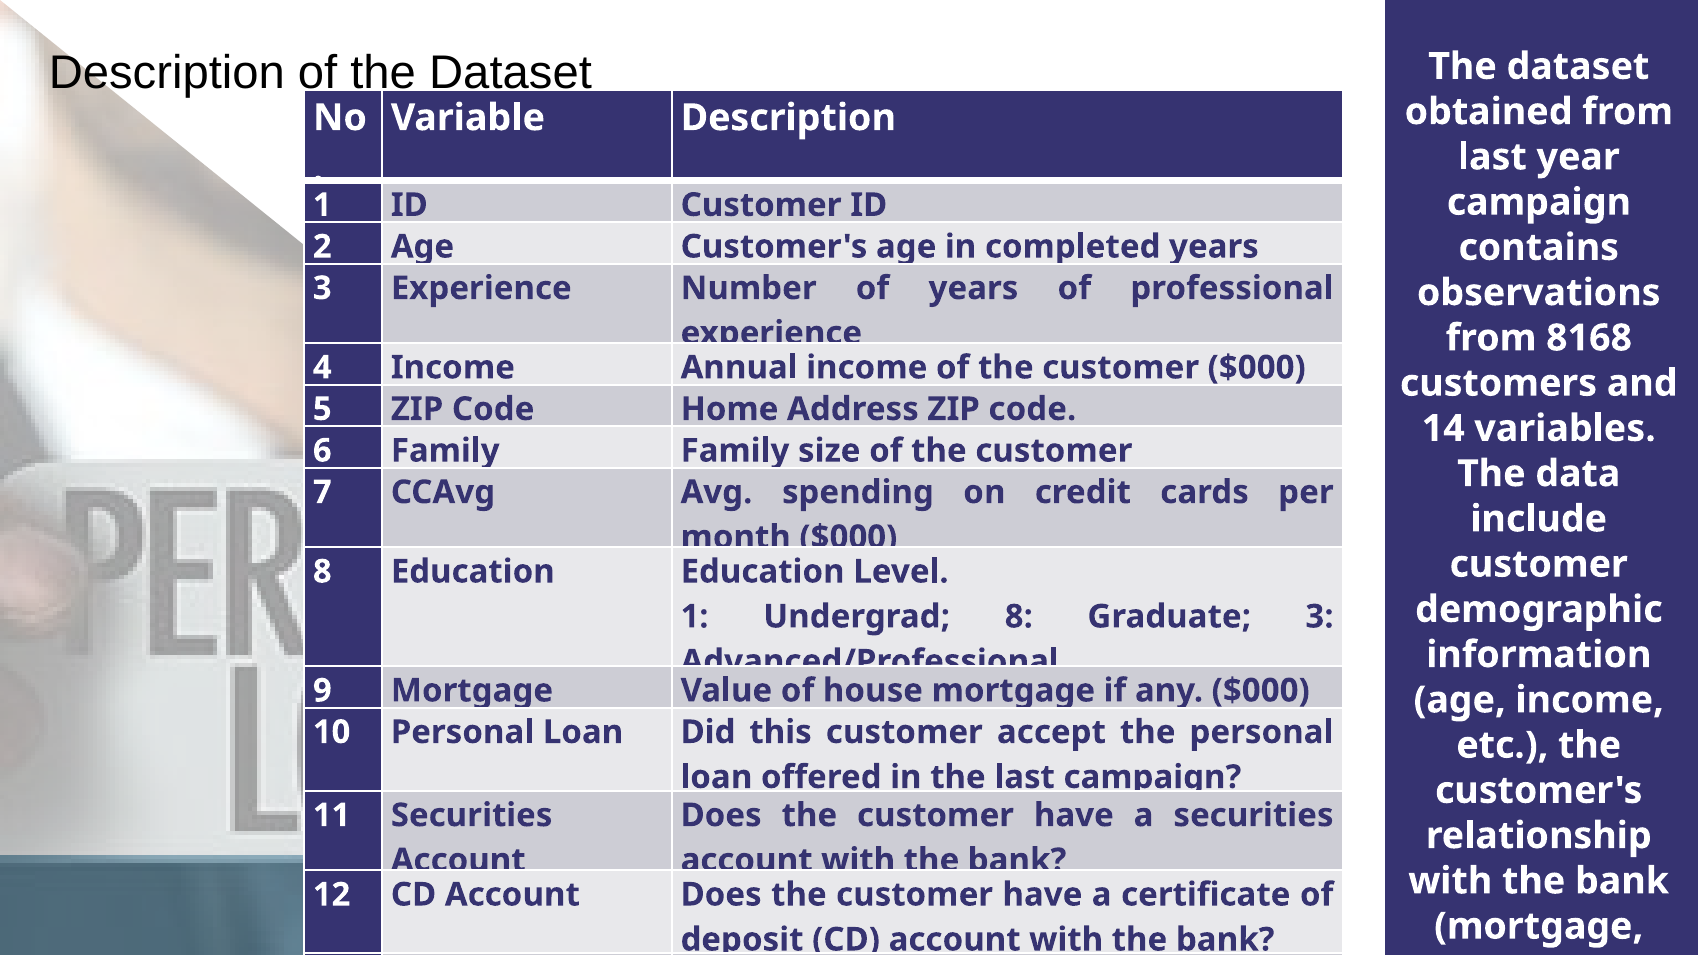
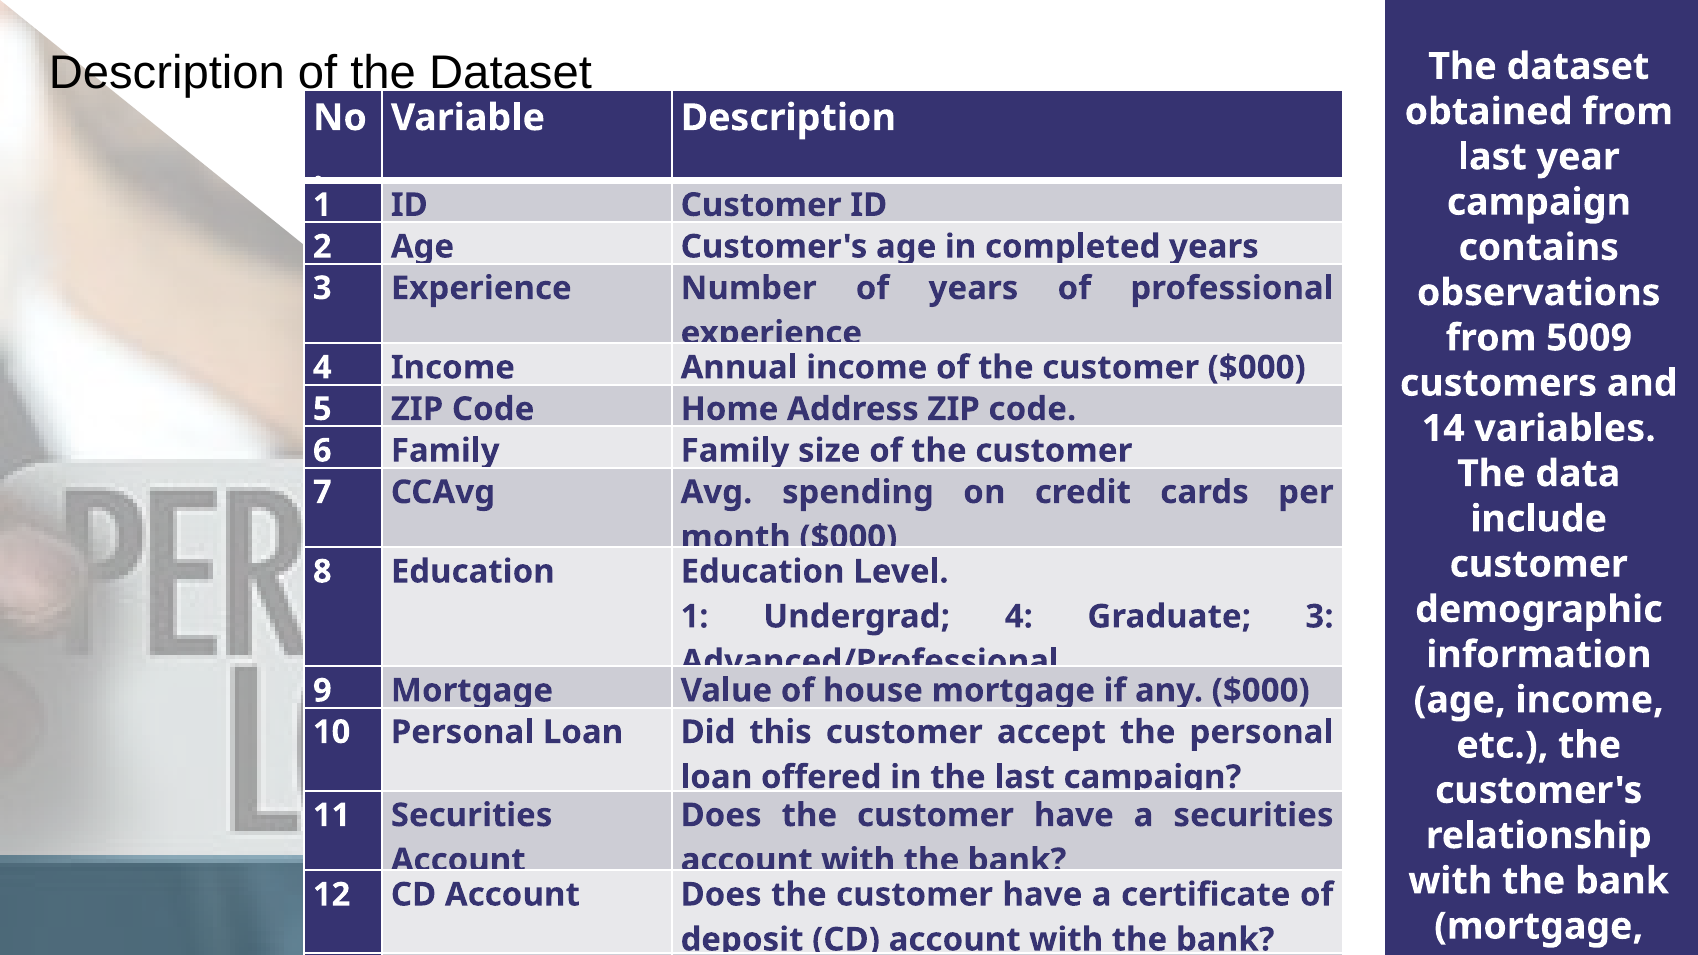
8168: 8168 -> 5009 (1589, 338)
Undergrad 8: 8 -> 4 (1019, 617)
